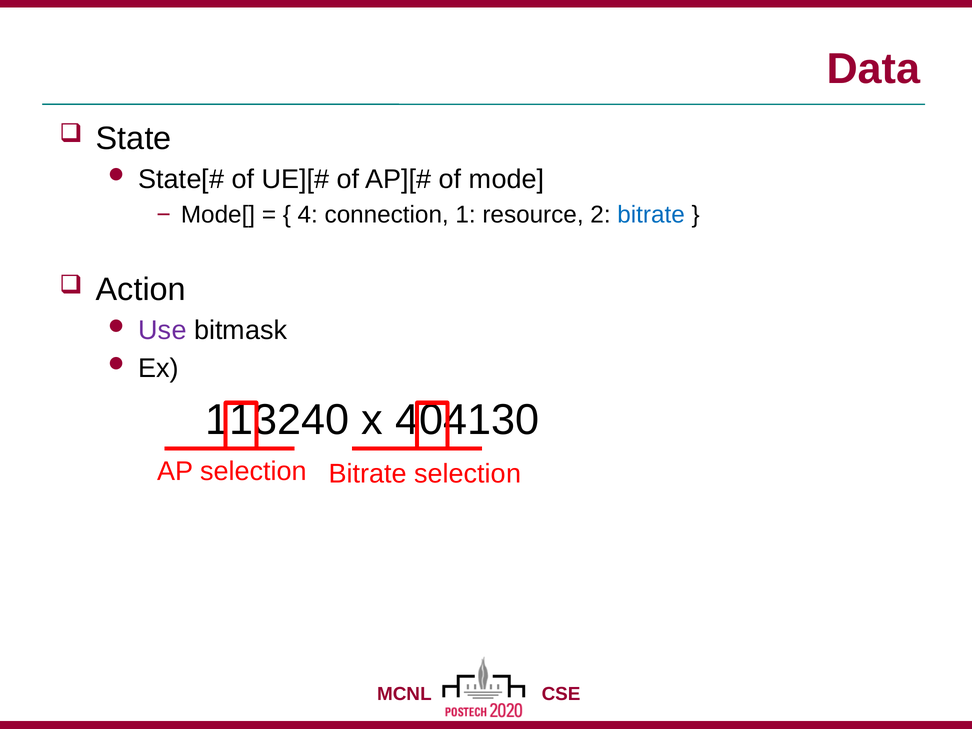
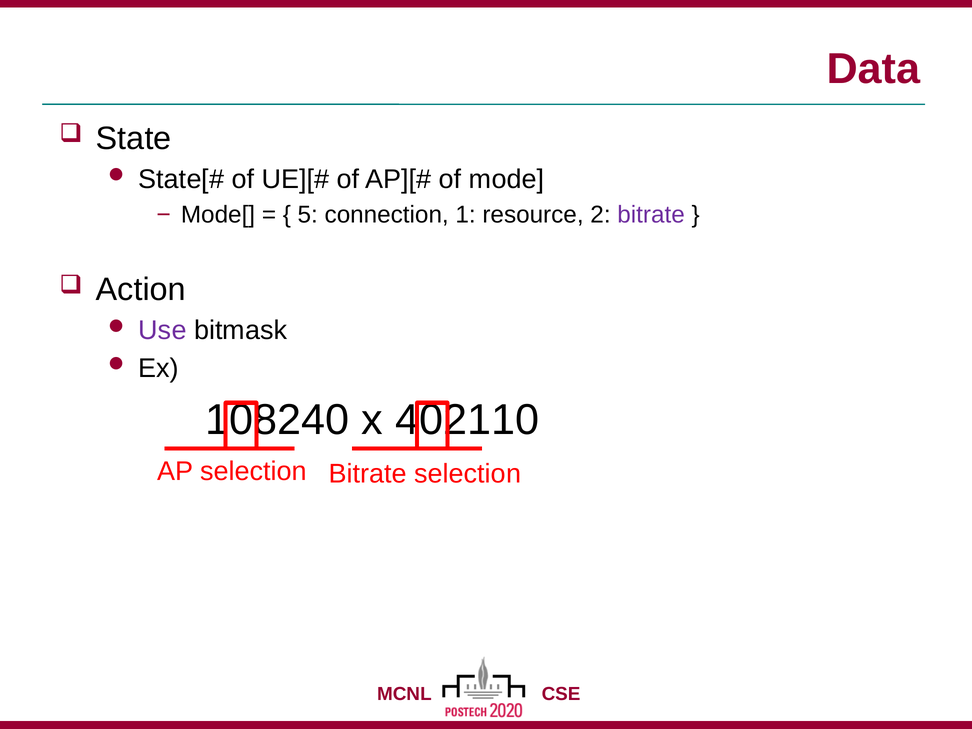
4: 4 -> 5 (308, 215)
bitrate colour: blue -> purple (651, 215)
113240: 113240 -> 108240 (277, 420)
404130: 404130 -> 402110 (467, 420)
